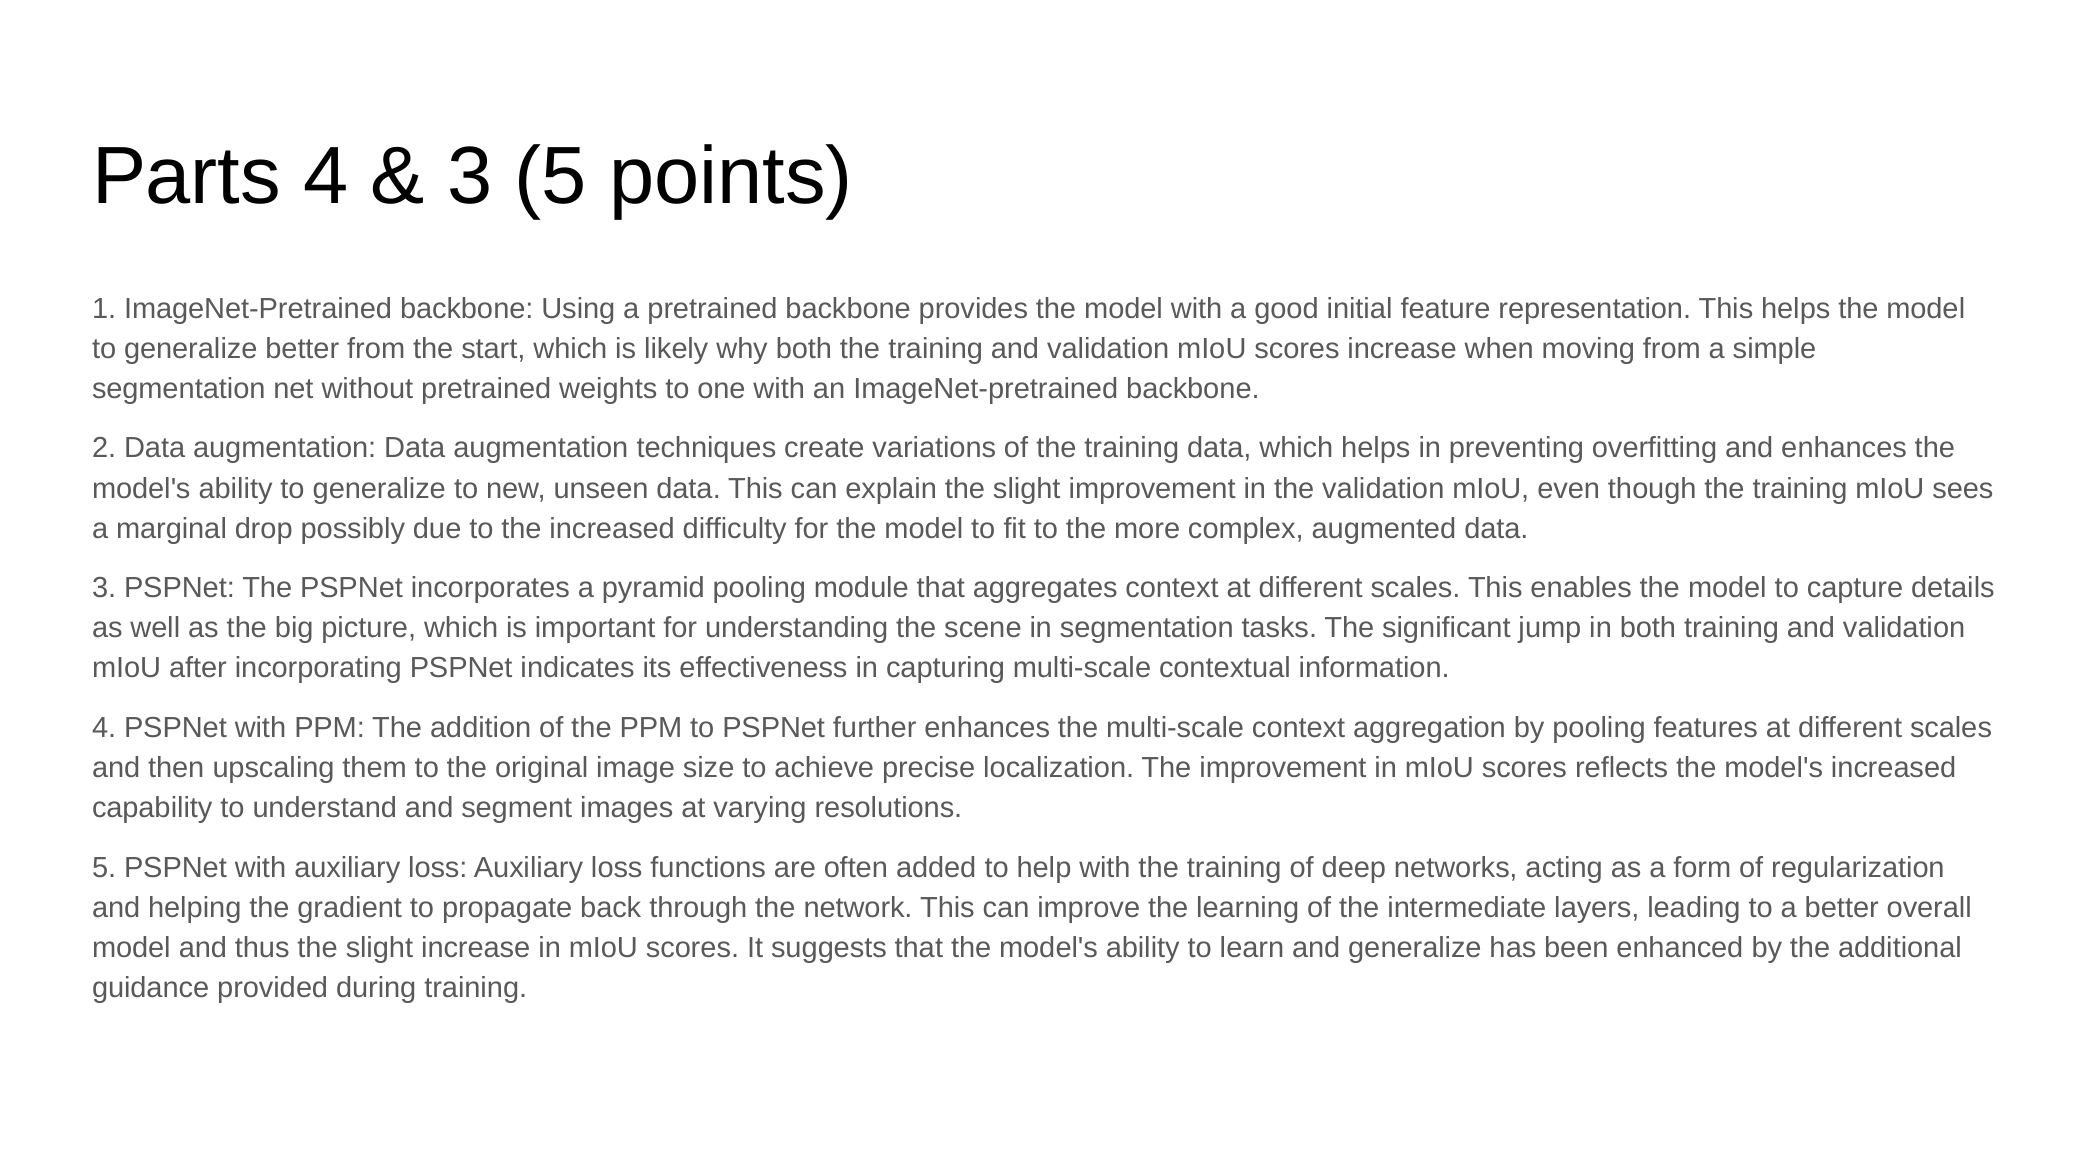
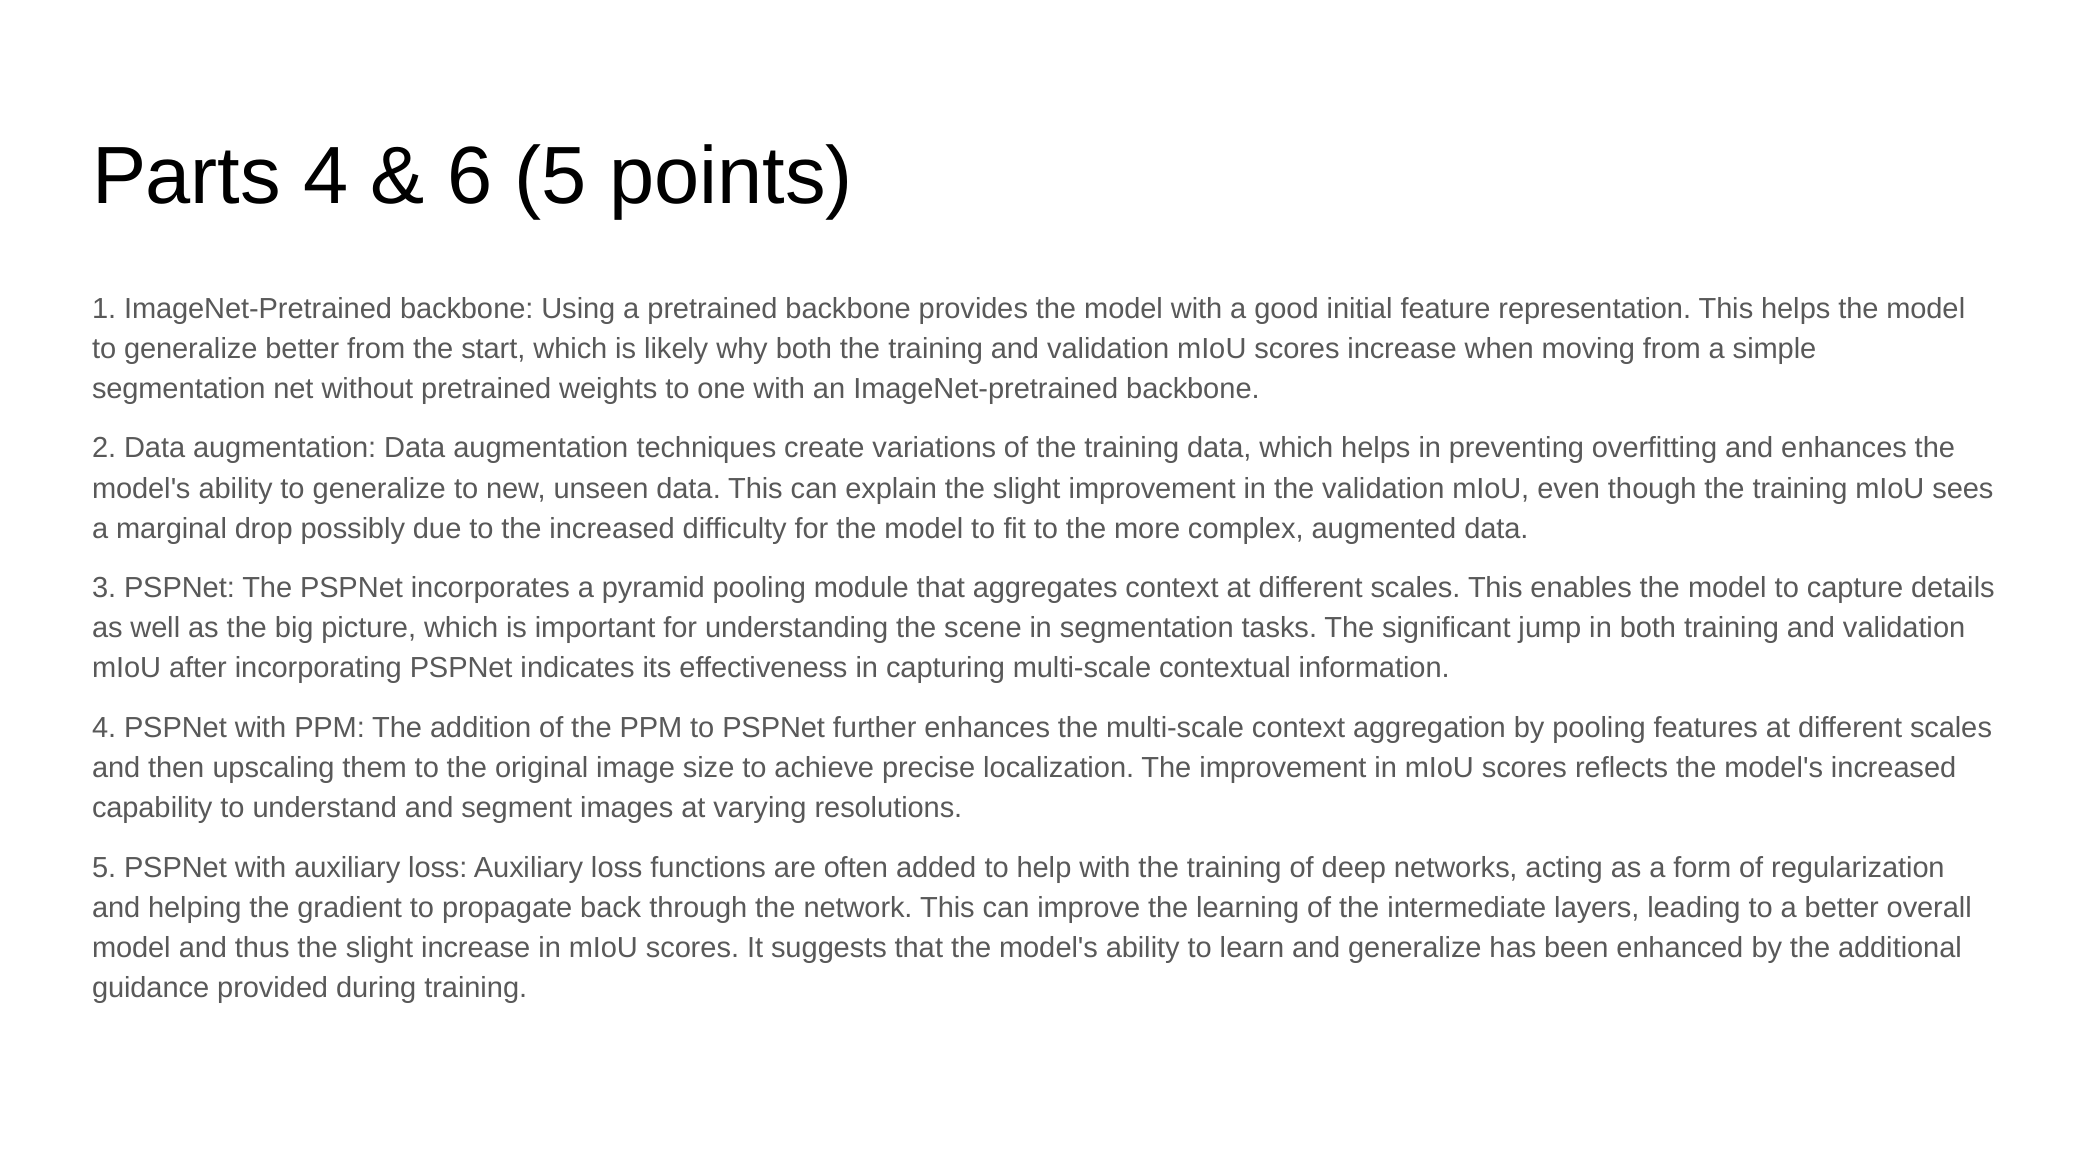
3: 3 -> 6 (470, 177)
